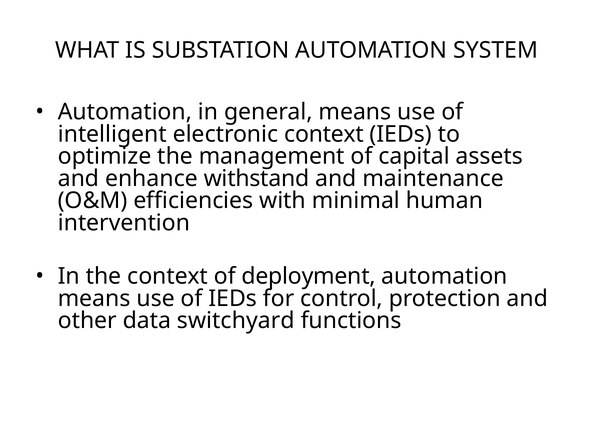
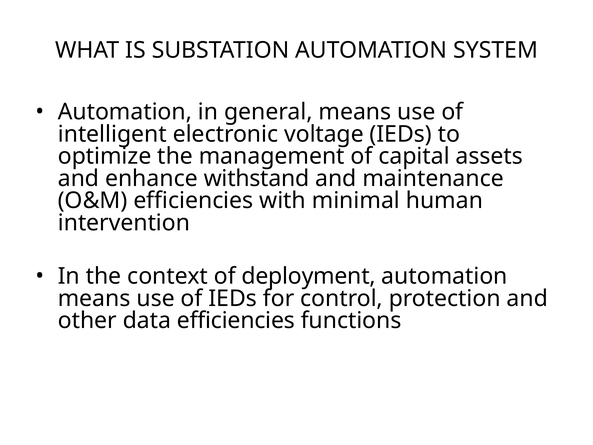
electronic context: context -> voltage (324, 134)
data switchyard: switchyard -> efficiencies (236, 321)
